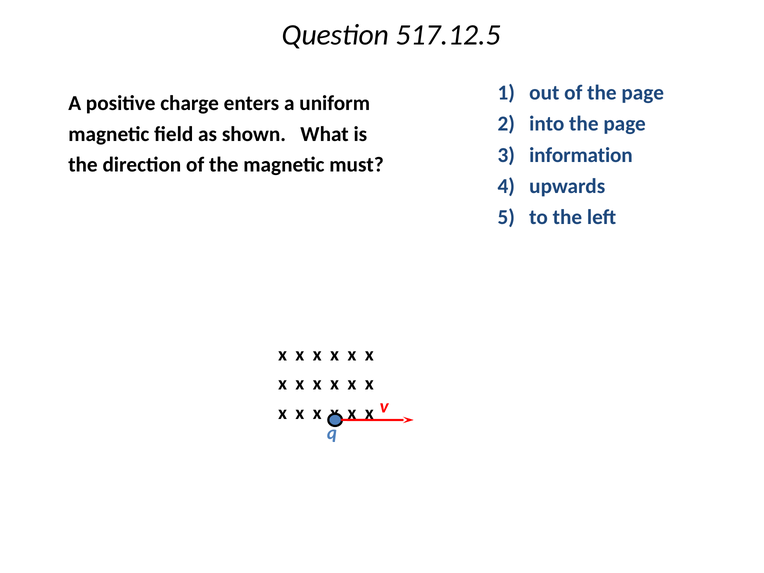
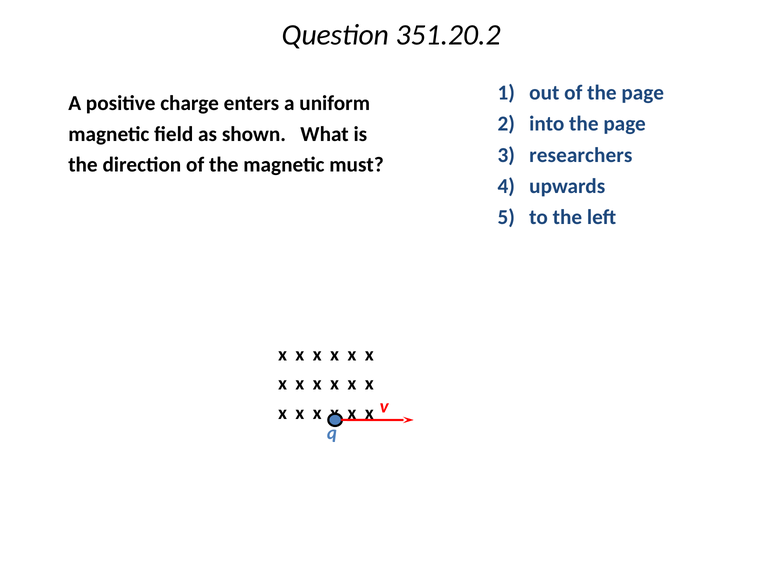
517.12.5: 517.12.5 -> 351.20.2 (448, 35)
information: information -> researchers (581, 155)
